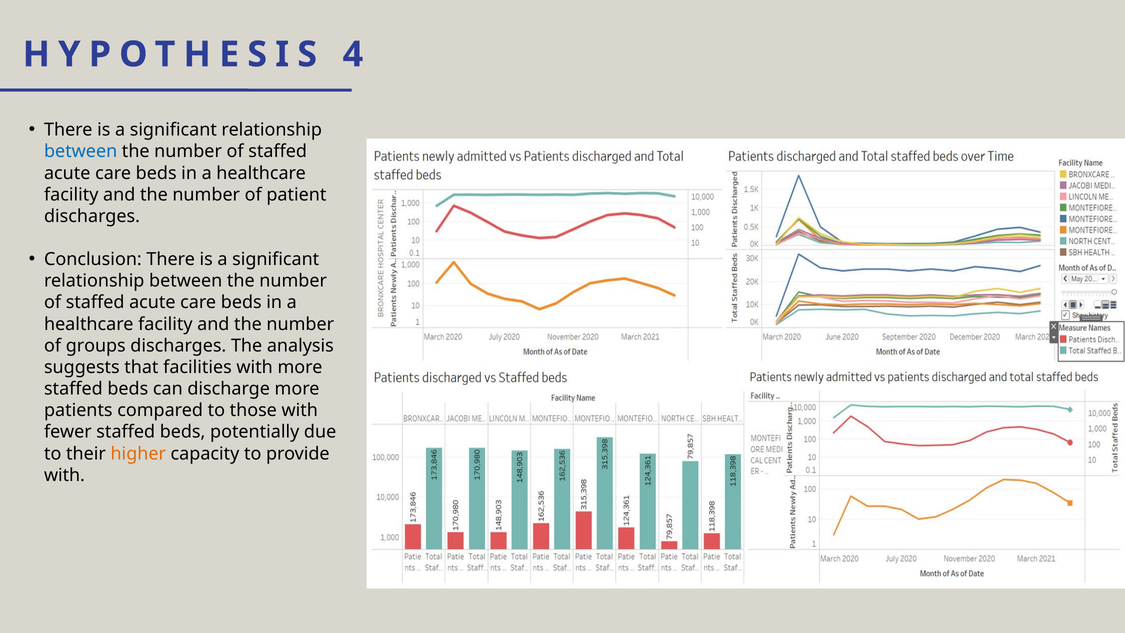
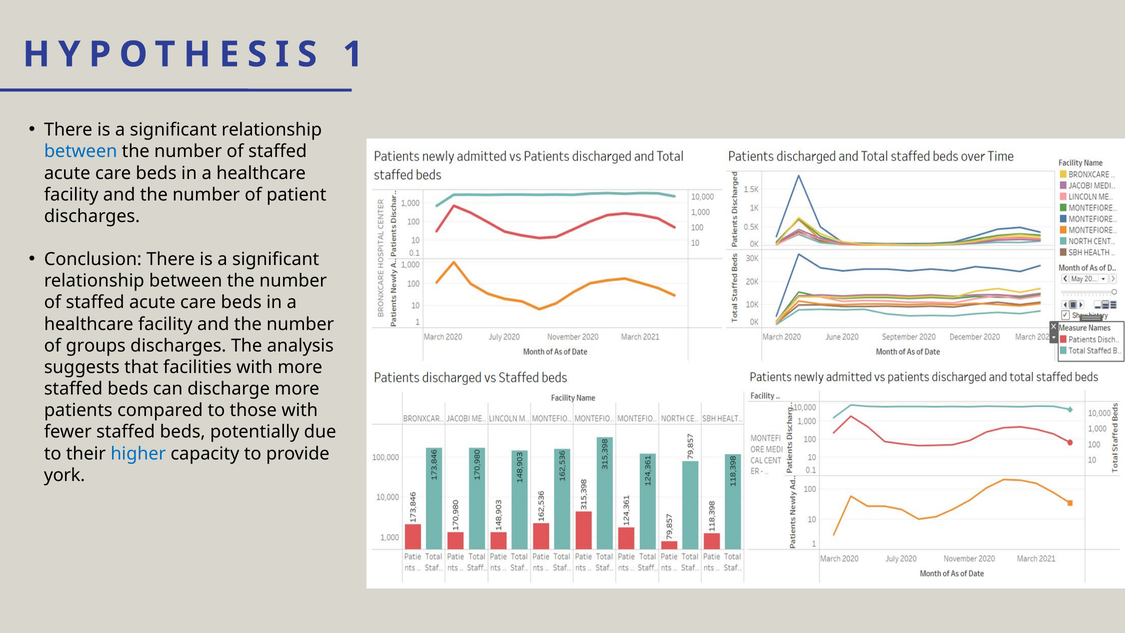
4: 4 -> 1 (353, 54)
higher colour: orange -> blue (138, 453)
with: with -> york (64, 475)
